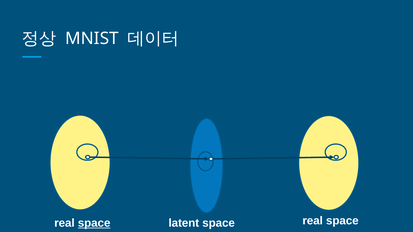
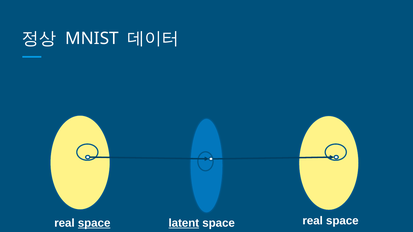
latent underline: none -> present (184, 223)
